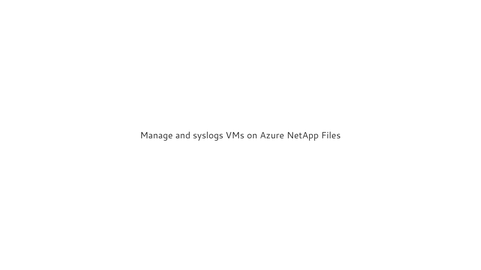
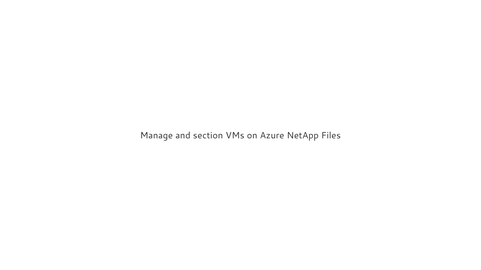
syslogs: syslogs -> section (208, 136)
